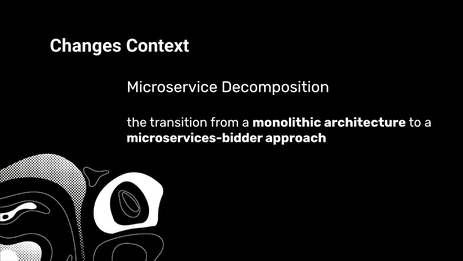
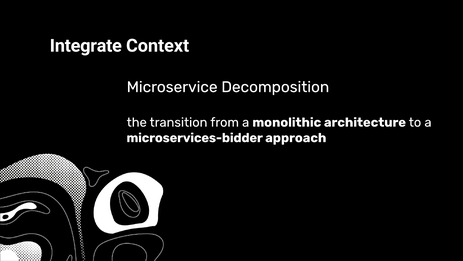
Changes: Changes -> Integrate (86, 46)
